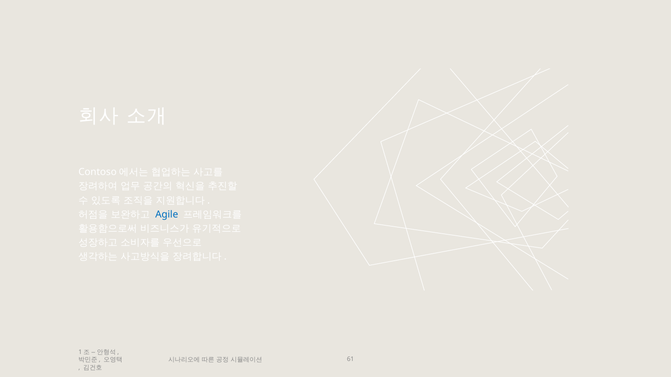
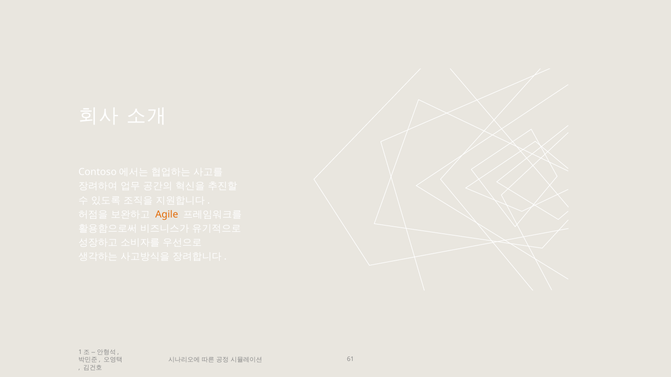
Agile colour: blue -> orange (167, 215)
